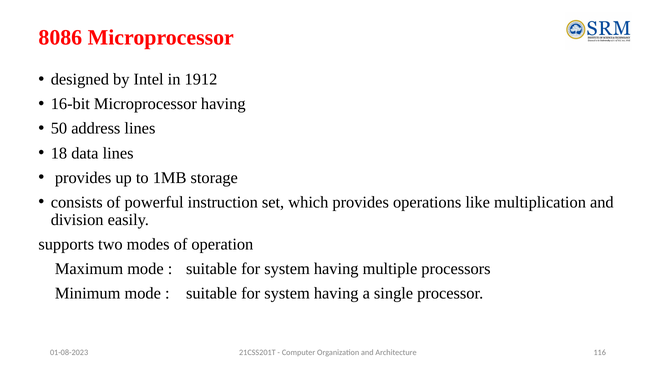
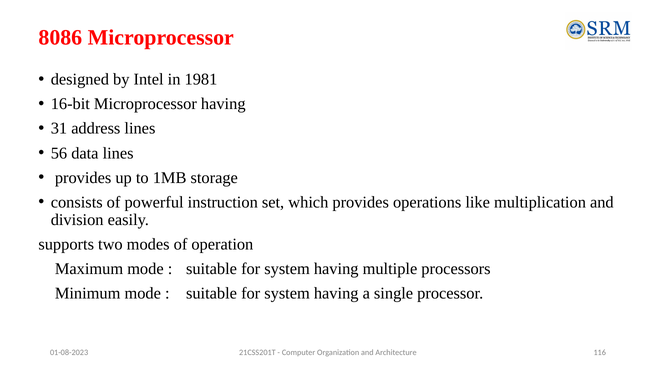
1912: 1912 -> 1981 (201, 79)
50: 50 -> 31 (59, 129)
18: 18 -> 56 (59, 153)
